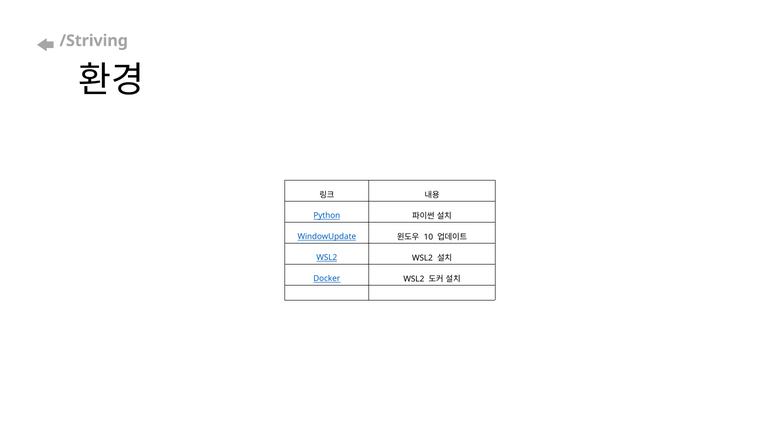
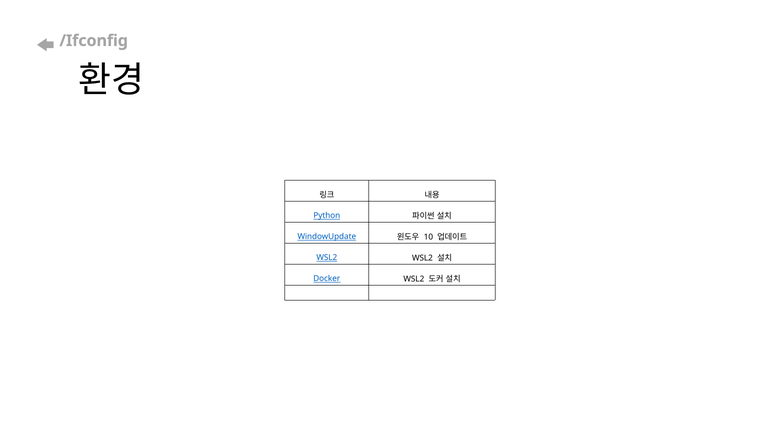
/Striving: /Striving -> /Ifconfig (94, 41)
